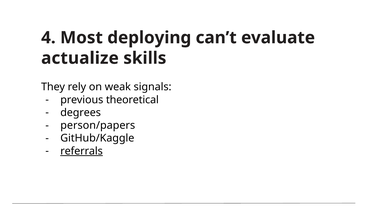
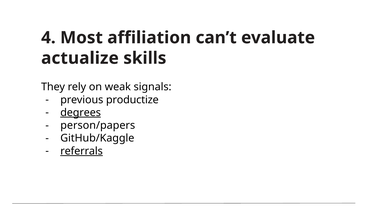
deploying: deploying -> affiliation (149, 38)
theoretical: theoretical -> productize (132, 100)
degrees underline: none -> present (81, 113)
